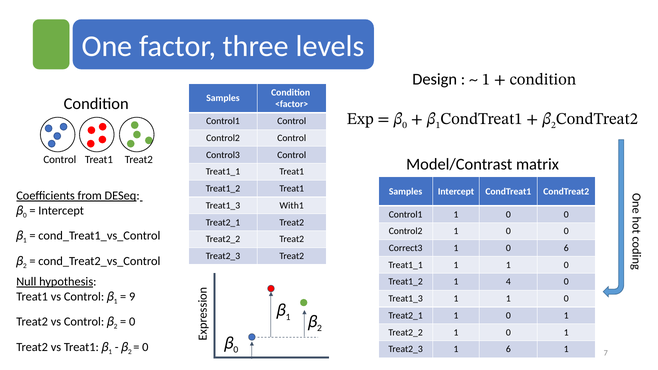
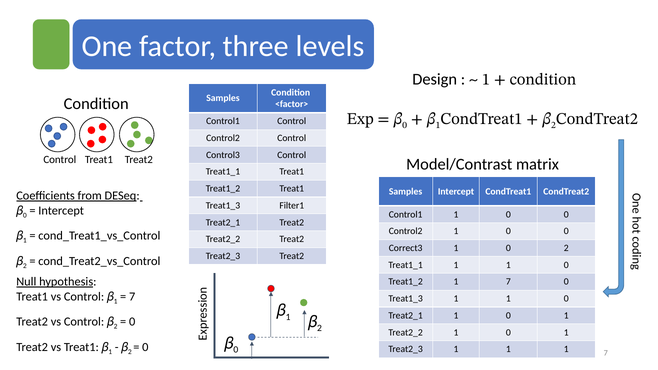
With1: With1 -> Filter1 (292, 206)
0 6: 6 -> 2 (566, 248)
1 4: 4 -> 7 (508, 282)
9: 9 -> 7 (132, 297)
6: 6 -> 1 (508, 349)
